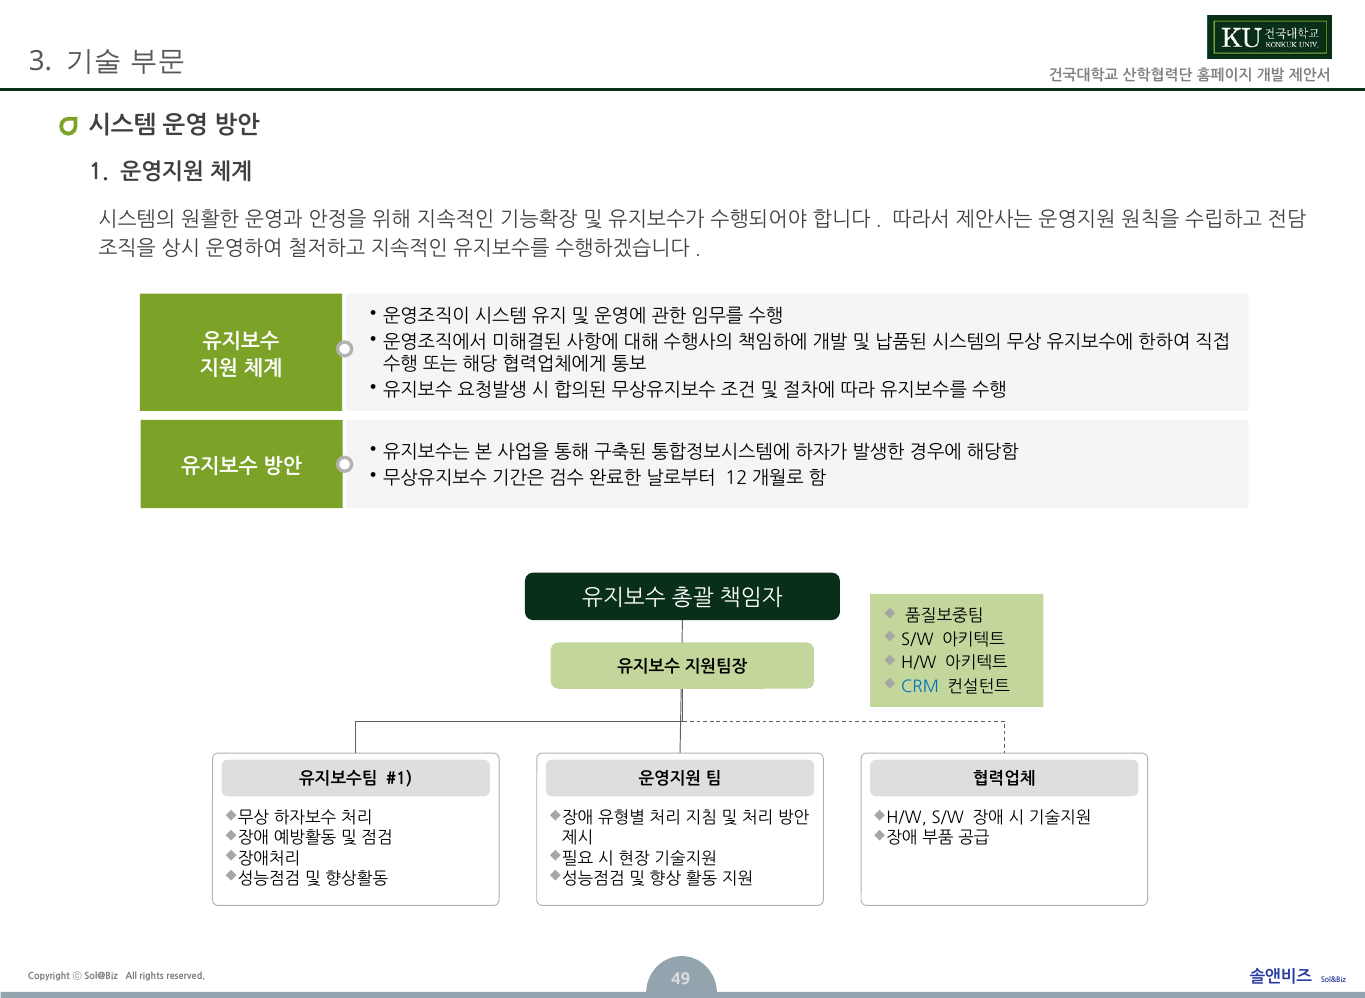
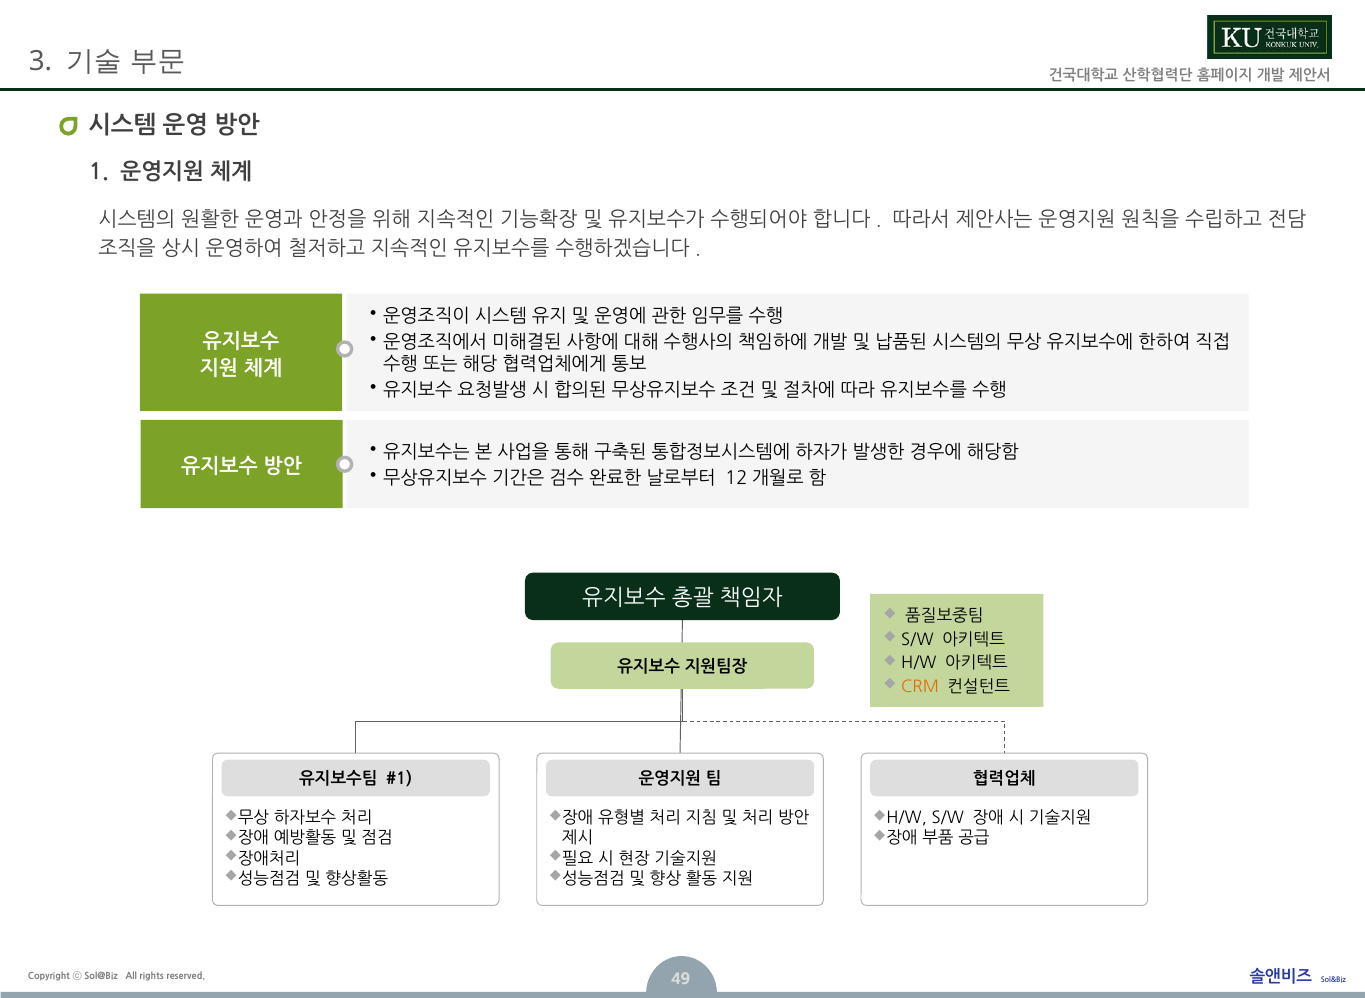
CRM colour: blue -> orange (920, 686)
